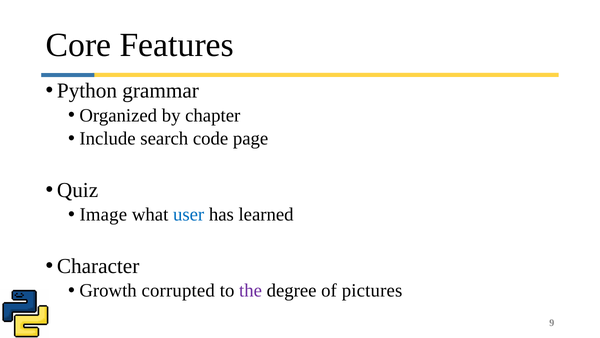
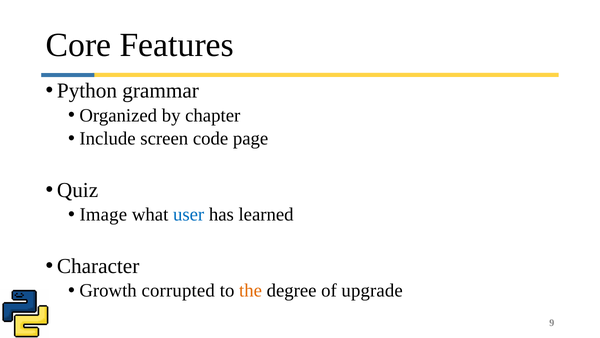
search: search -> screen (164, 139)
the colour: purple -> orange (251, 290)
pictures: pictures -> upgrade (372, 290)
